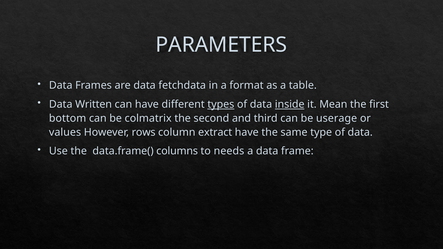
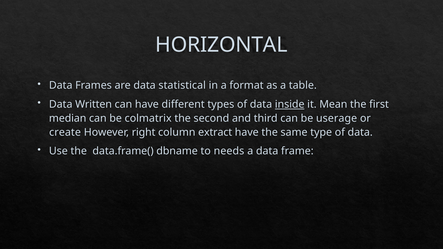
PARAMETERS: PARAMETERS -> HORIZONTAL (221, 45)
fetchdata: fetchdata -> statistical (182, 85)
types underline: present -> none (221, 104)
bottom: bottom -> median (68, 118)
values: values -> create (65, 132)
rows: rows -> right (144, 132)
columns: columns -> dbname (177, 151)
